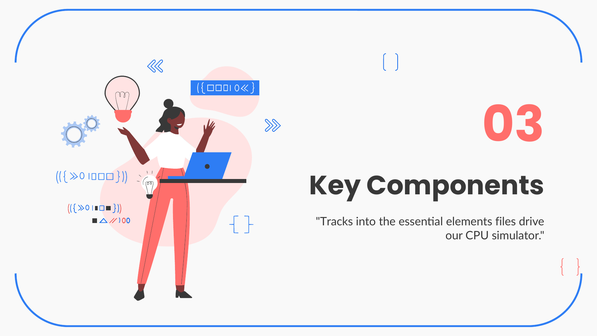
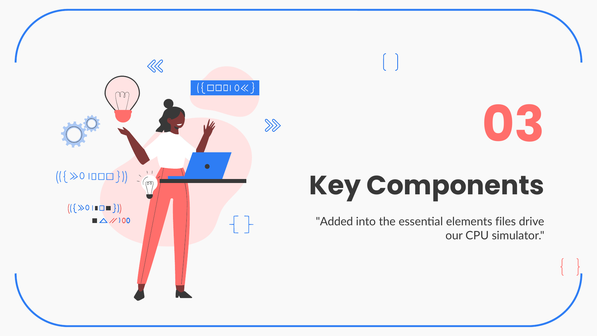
Tracks: Tracks -> Added (334, 222)
